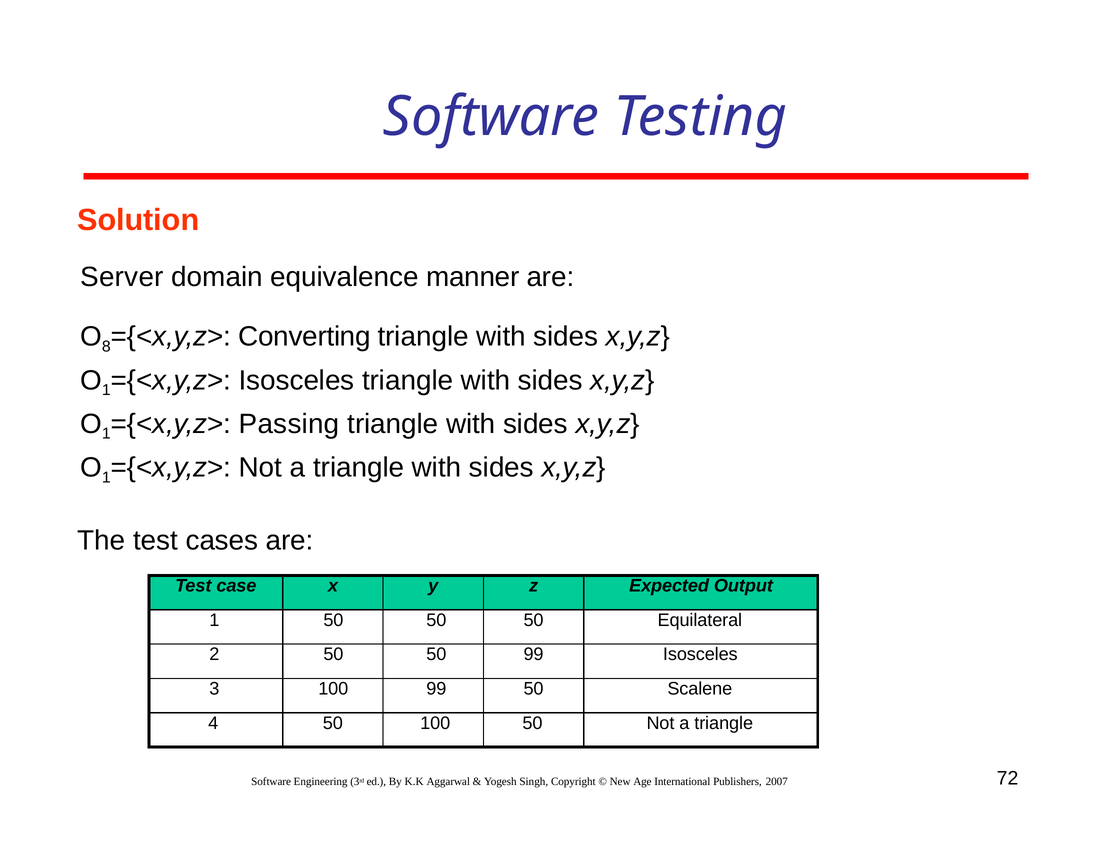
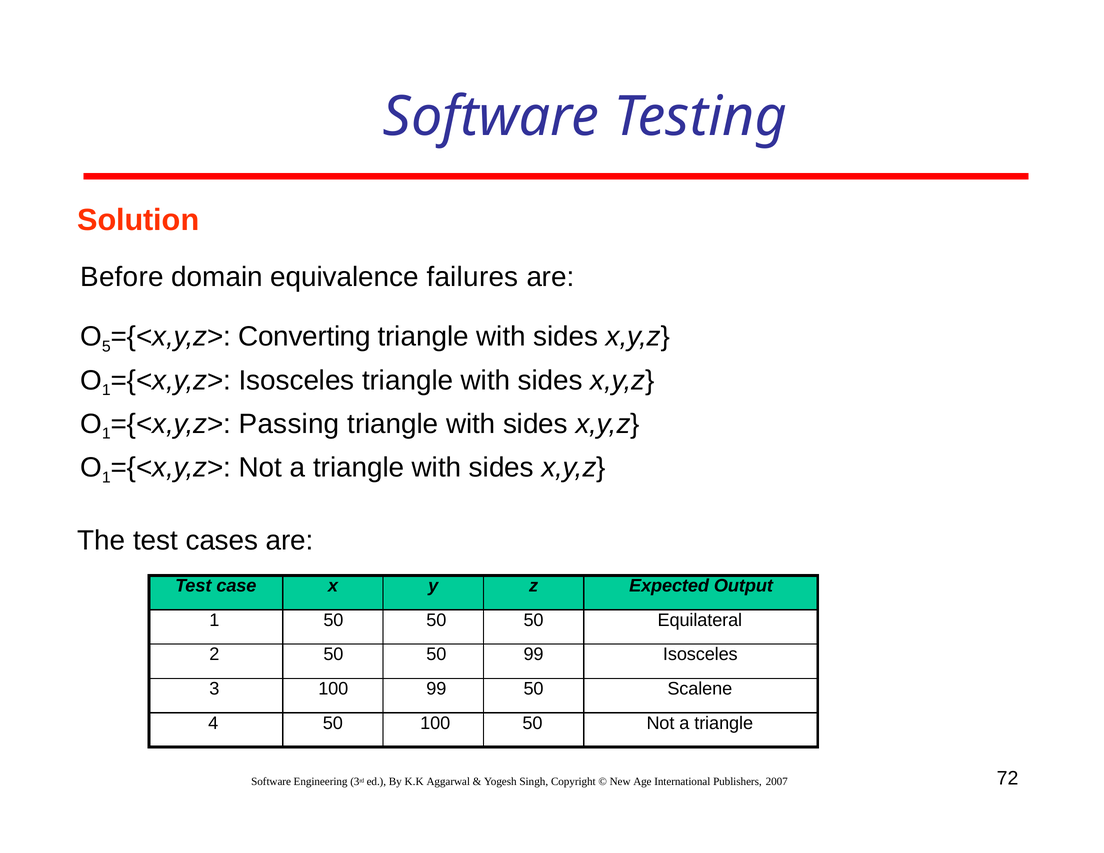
Server: Server -> Before (122, 277)
manner: manner -> failures (473, 277)
8: 8 -> 5 (106, 346)
